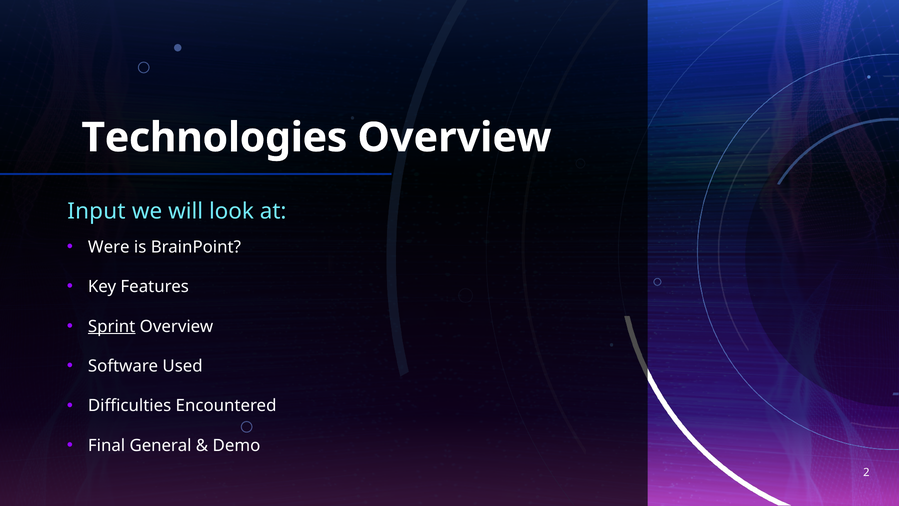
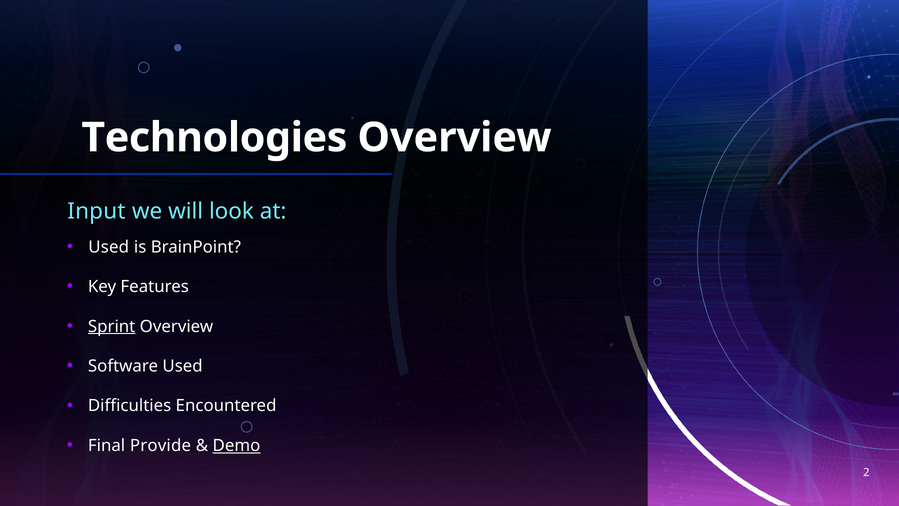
Were: Were -> Used (109, 247)
General: General -> Provide (160, 445)
Demo underline: none -> present (236, 445)
